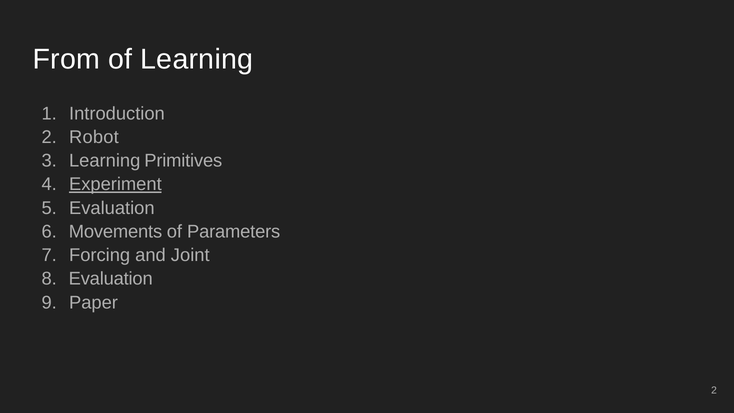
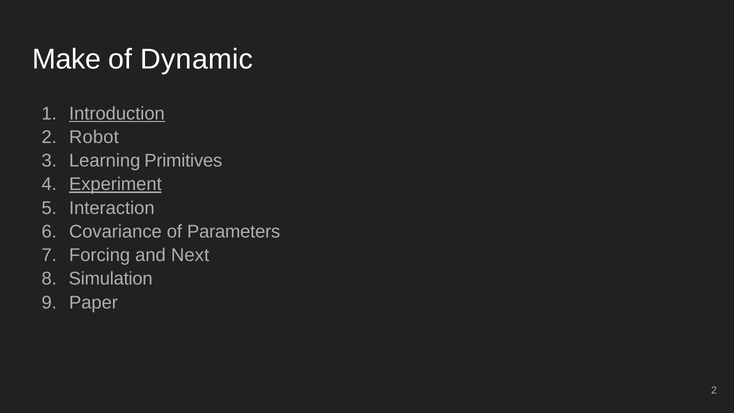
From: From -> Make (67, 59)
of Learning: Learning -> Dynamic (197, 59)
Introduction underline: none -> present (117, 113)
Evaluation: Evaluation -> Interaction (112, 208)
Movements: Movements -> Covariance (115, 232)
Joint: Joint -> Next (190, 255)
Evaluation: Evaluation -> Simulation (111, 279)
